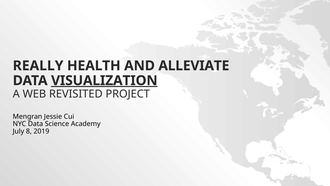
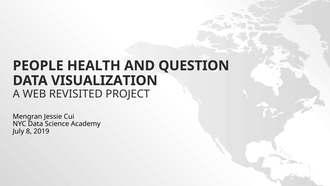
REALLY: REALLY -> PEOPLE (38, 66)
ALLEVIATE: ALLEVIATE -> QUESTION (194, 66)
VISUALIZATION underline: present -> none (104, 80)
